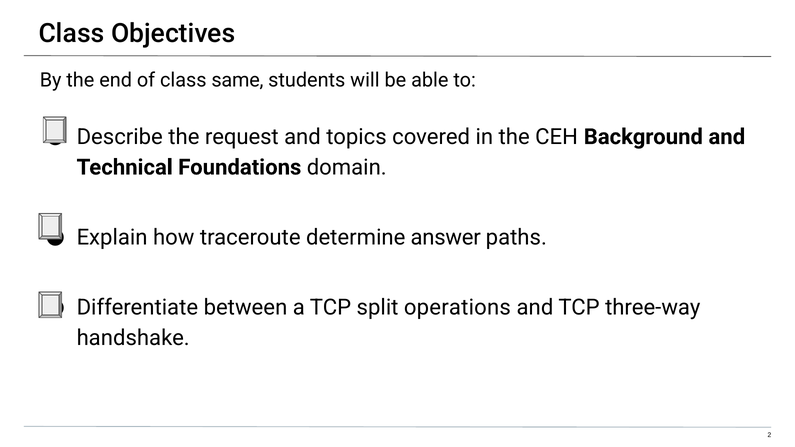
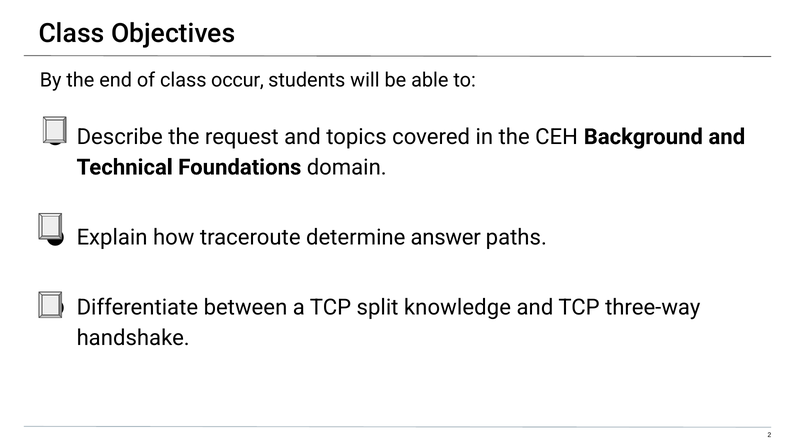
same: same -> occur (237, 80)
operations: operations -> knowledge (457, 308)
